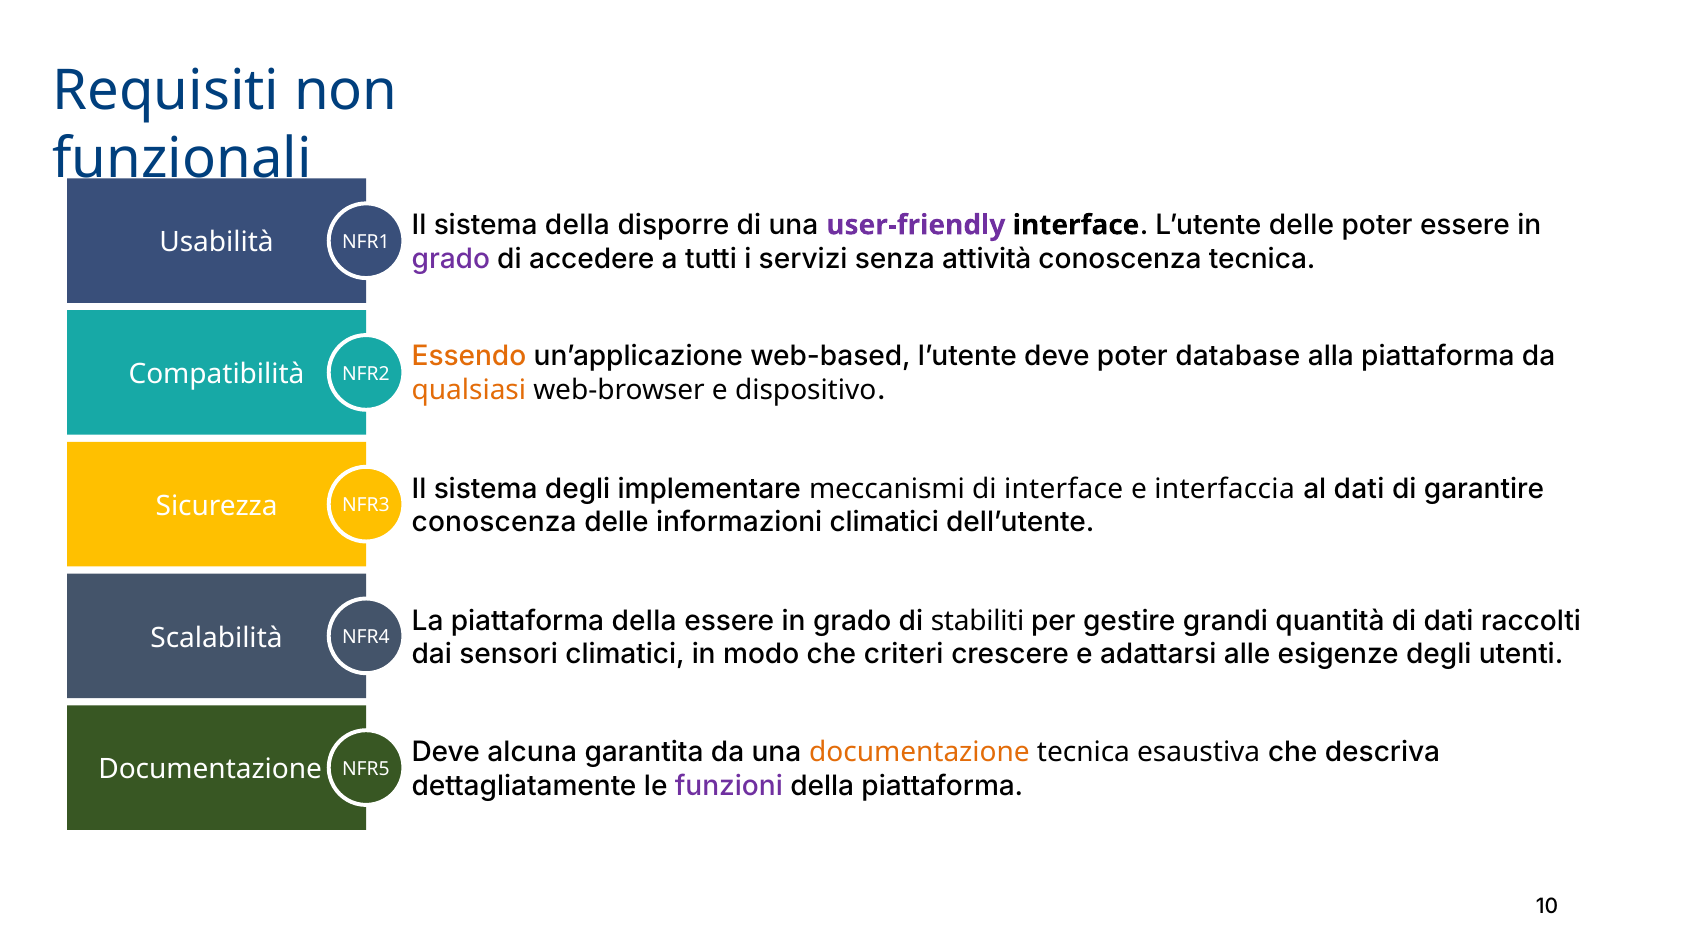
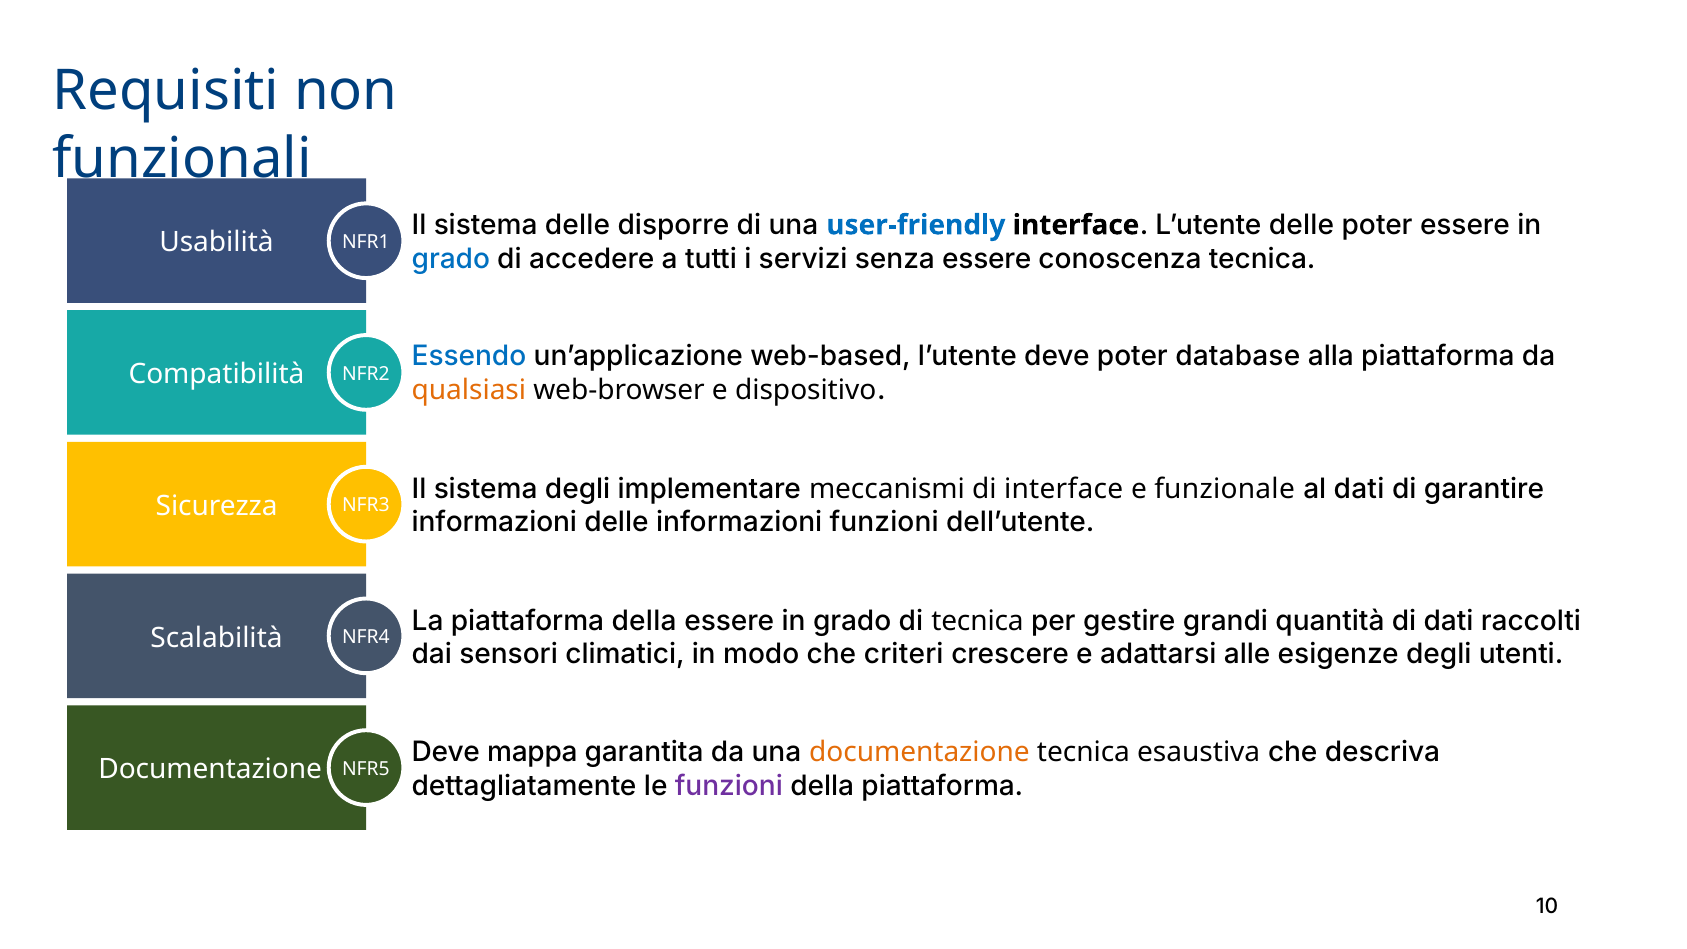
sistema della: della -> delle (577, 225)
user-friendly colour: purple -> blue (916, 225)
grado colour: purple -> blue (451, 259)
senza attività: attività -> essere (987, 259)
Essendo colour: orange -> blue (469, 357)
interfaccia: interfaccia -> funzionale (1225, 489)
conoscenza: conoscenza -> informazioni (494, 522)
informazioni climatici: climatici -> funzioni (884, 522)
di stabiliti: stabiliti -> tecnica (978, 621)
alcuna: alcuna -> mappa (532, 752)
